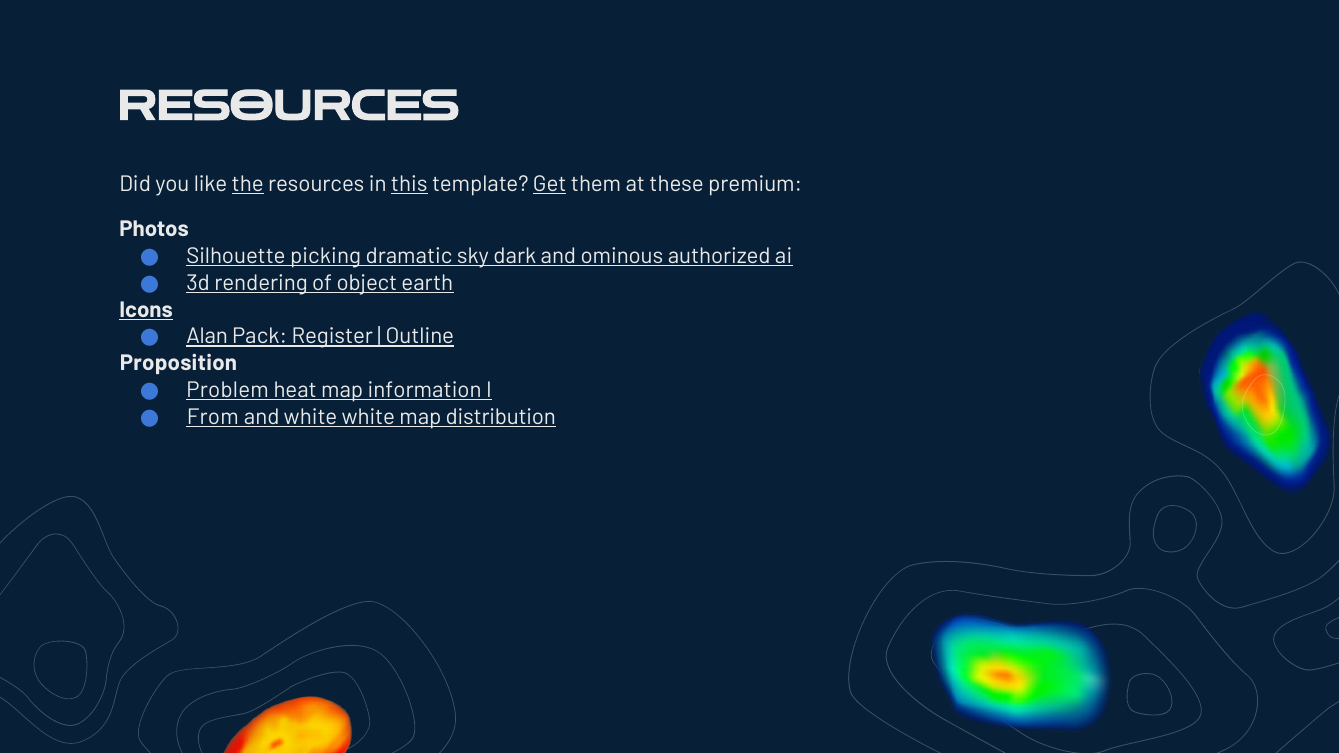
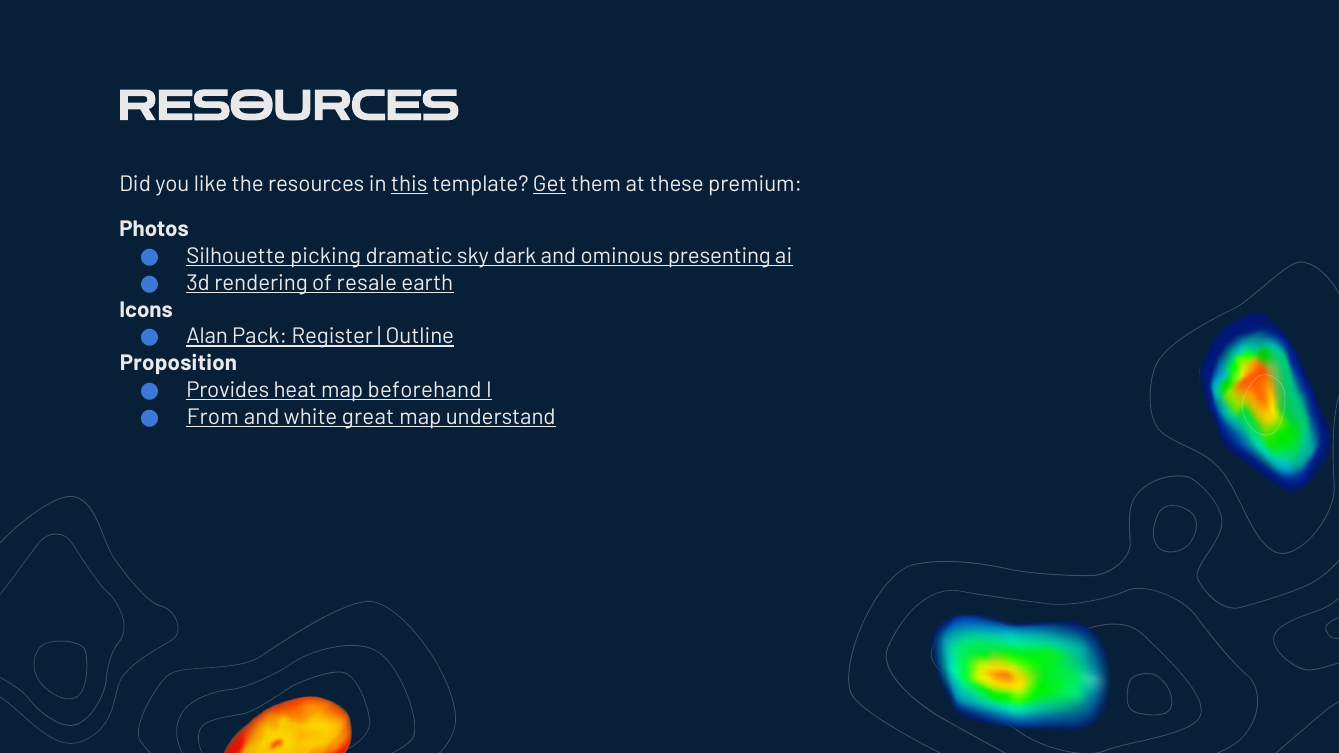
the underline: present -> none (248, 184)
authorized: authorized -> presenting (719, 256)
object: object -> resale (367, 283)
Icons underline: present -> none (146, 310)
Problem: Problem -> Provides (228, 390)
information: information -> beforehand (425, 390)
white white: white -> great (368, 417)
distribution: distribution -> understand (501, 417)
